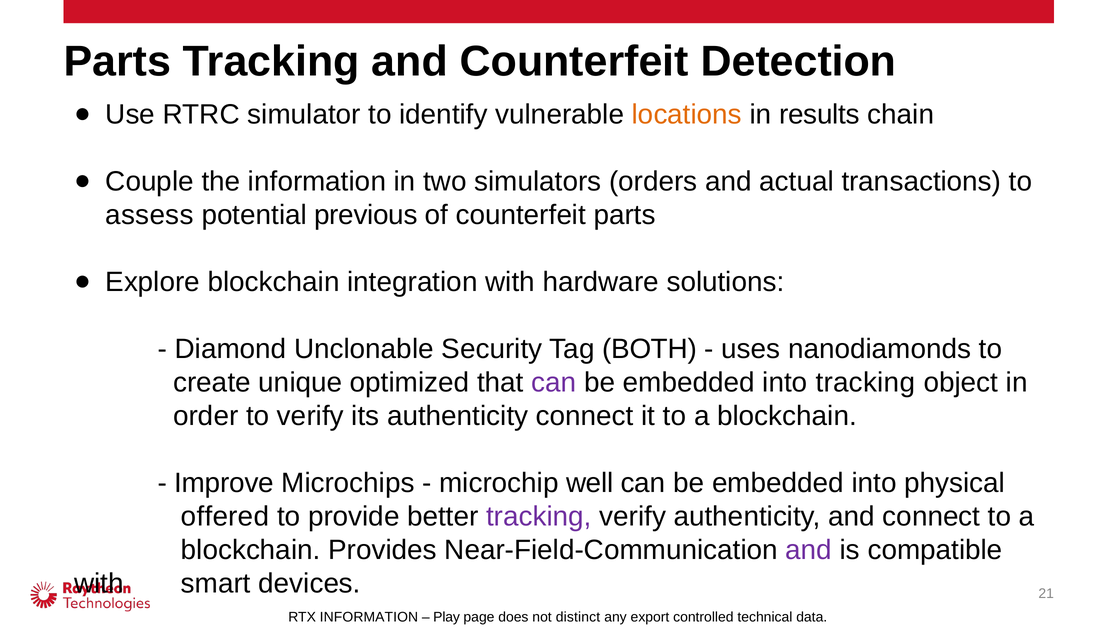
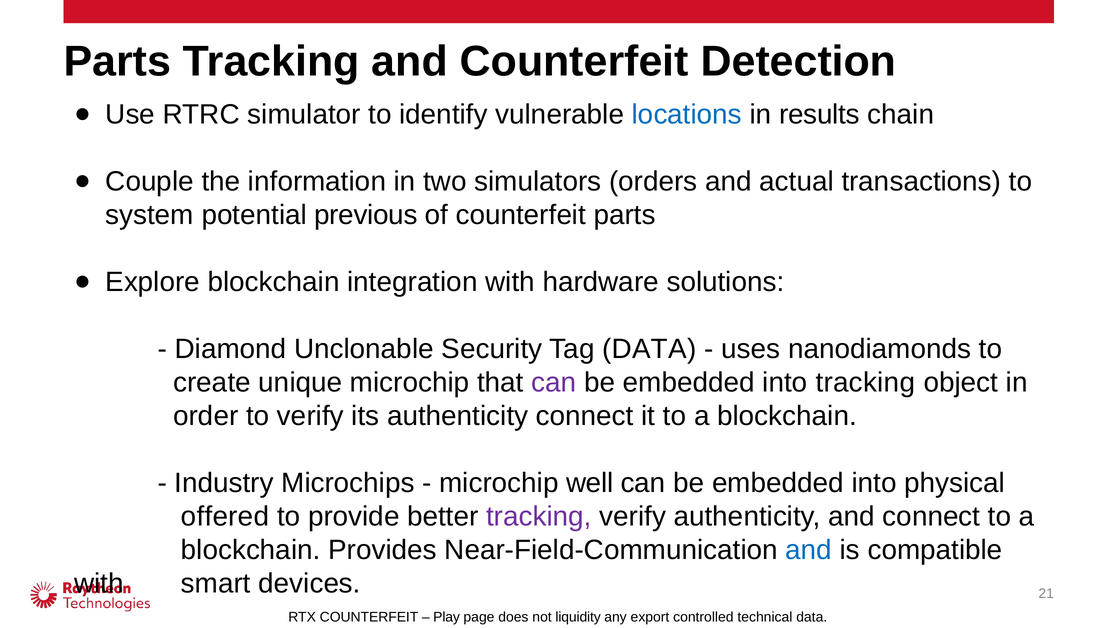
locations colour: orange -> blue (687, 115)
assess: assess -> system (150, 215)
Tag BOTH: BOTH -> DATA (649, 349)
unique optimized: optimized -> microchip (410, 383)
Improve: Improve -> Industry (224, 483)
and colour: purple -> blue (809, 550)
RTX INFORMATION: INFORMATION -> COUNTERFEIT (369, 617)
distinct: distinct -> liquidity (578, 617)
